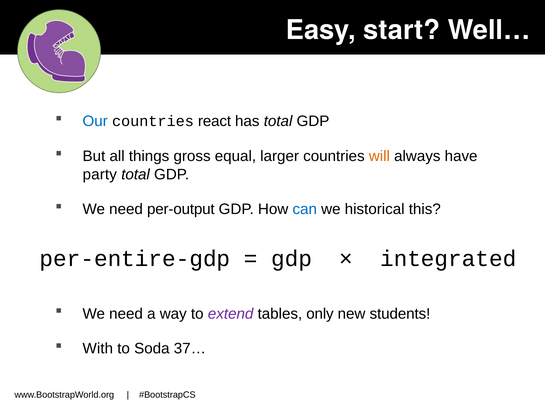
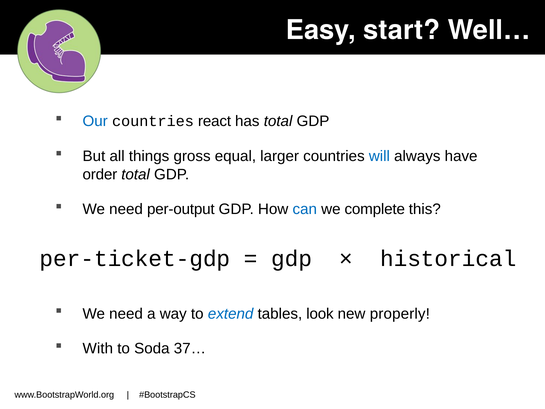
will colour: orange -> blue (379, 156)
party: party -> order (100, 174)
historical: historical -> complete (375, 209)
per-entire-gdp: per-entire-gdp -> per-ticket-gdp (135, 259)
integrated: integrated -> historical (448, 259)
extend colour: purple -> blue (231, 314)
only: only -> look (320, 314)
students: students -> properly (400, 314)
